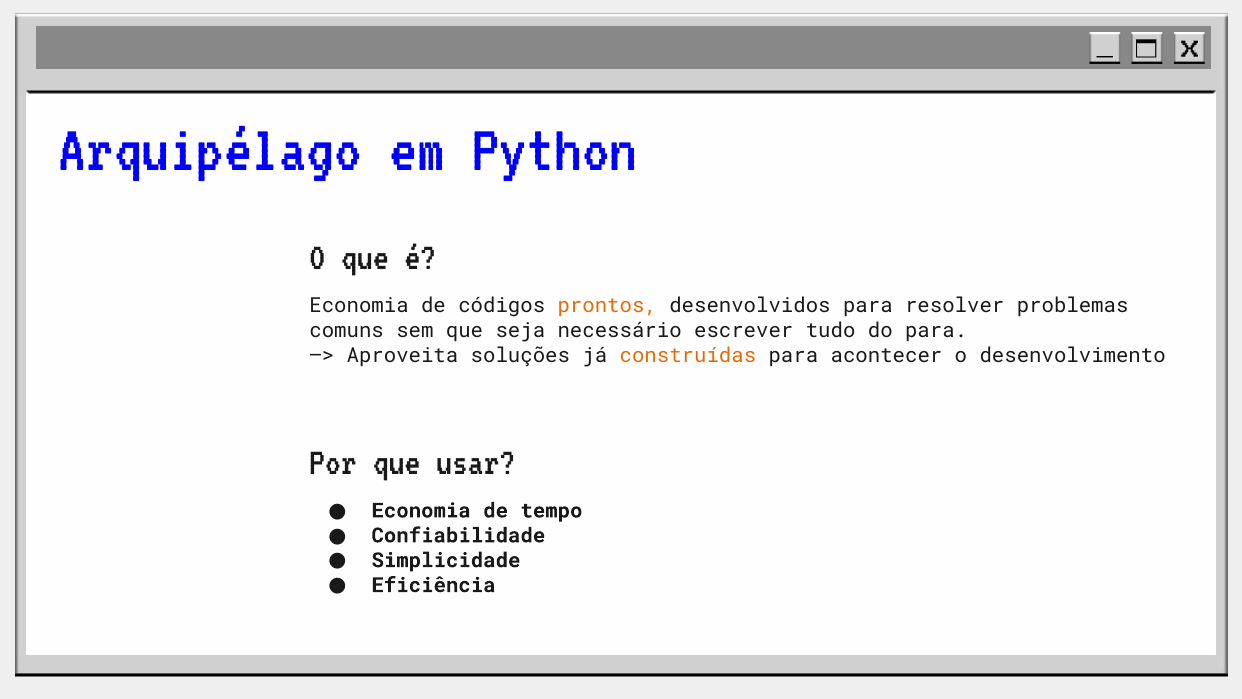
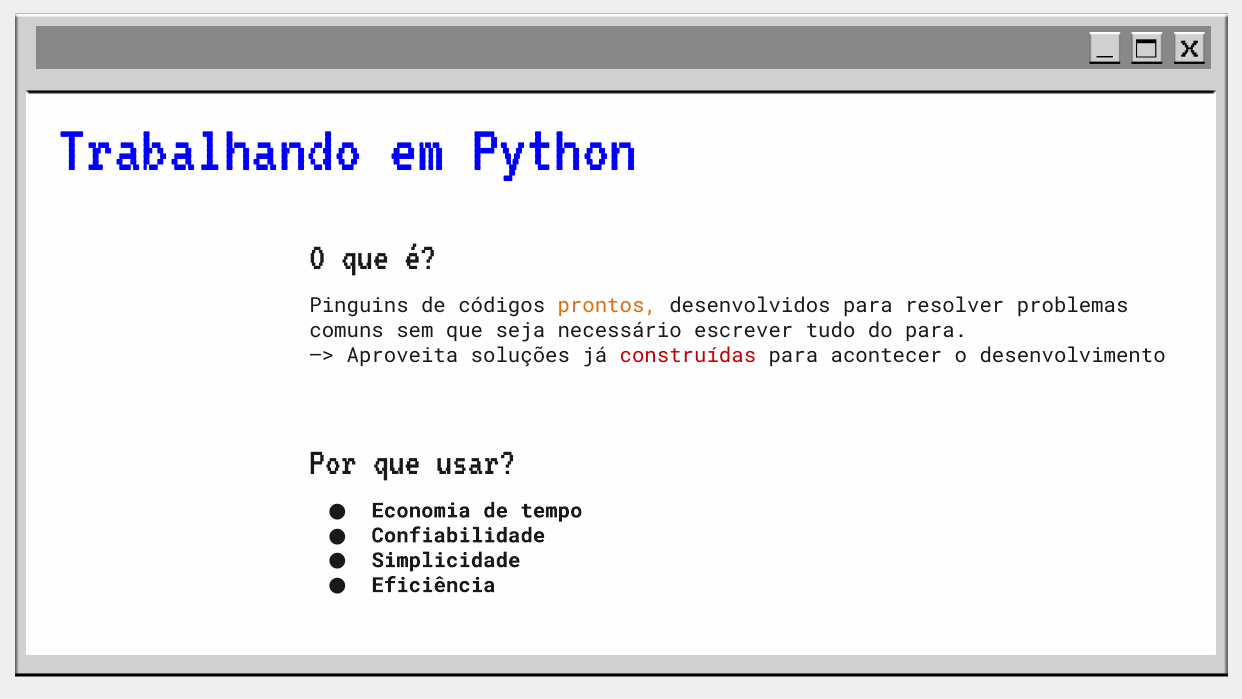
Arquipélago: Arquipélago -> Trabalhando (211, 148)
Economia: Economia -> Pinguins (359, 306)
construídas colour: orange -> red (688, 355)
